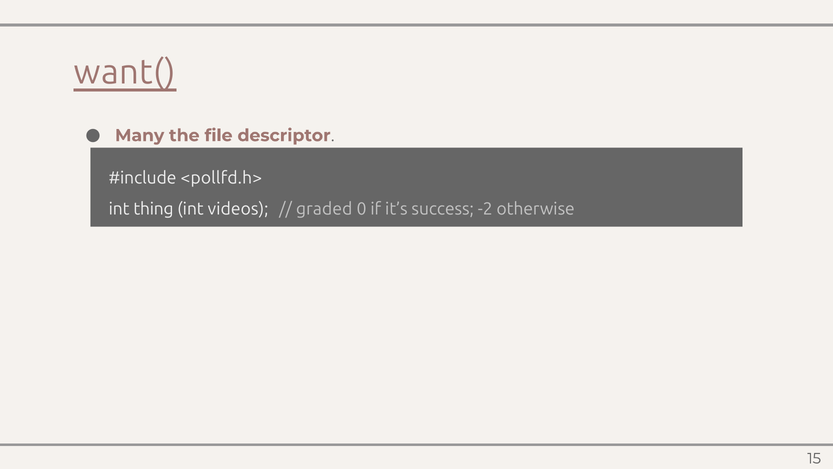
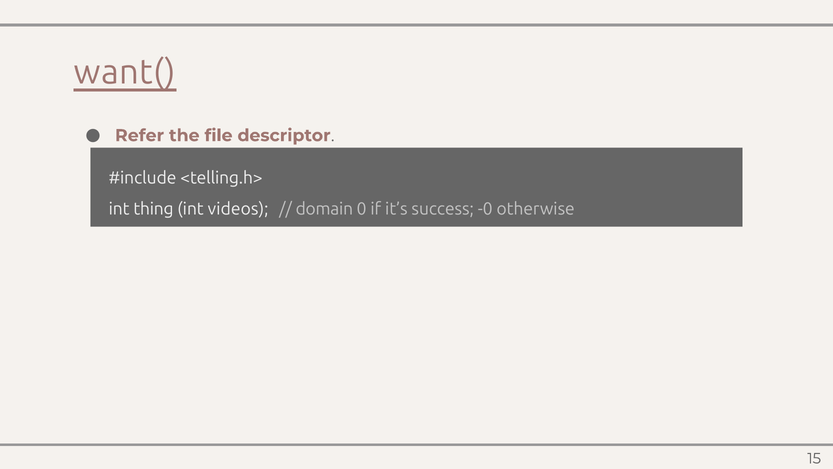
Many: Many -> Refer (140, 135)
<pollfd.h>: <pollfd.h> -> <telling.h> (221, 178)
graded: graded -> domain (324, 209)
-2: -2 -> -0 (485, 209)
